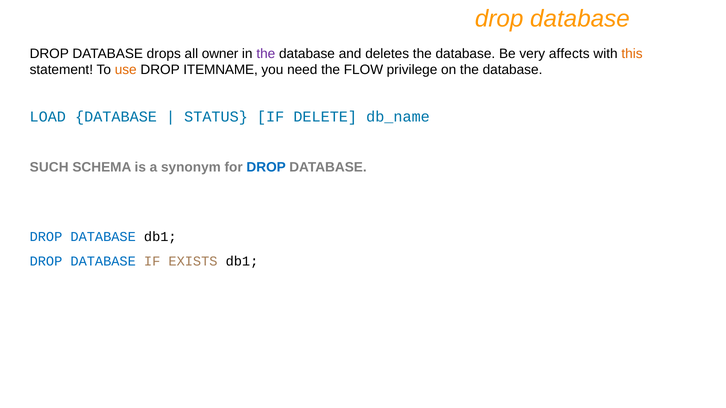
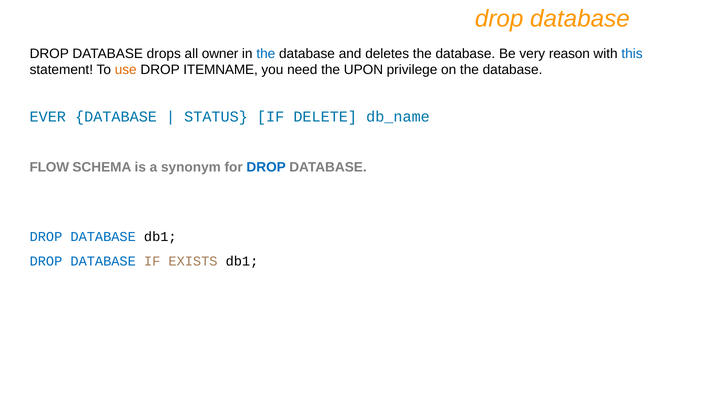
the colour: purple -> blue (266, 54)
affects: affects -> reason (569, 54)
this colour: orange -> blue (632, 54)
FLOW: FLOW -> UPON (363, 70)
LOAD: LOAD -> EVER (48, 117)
SUCH: SUCH -> FLOW (49, 168)
